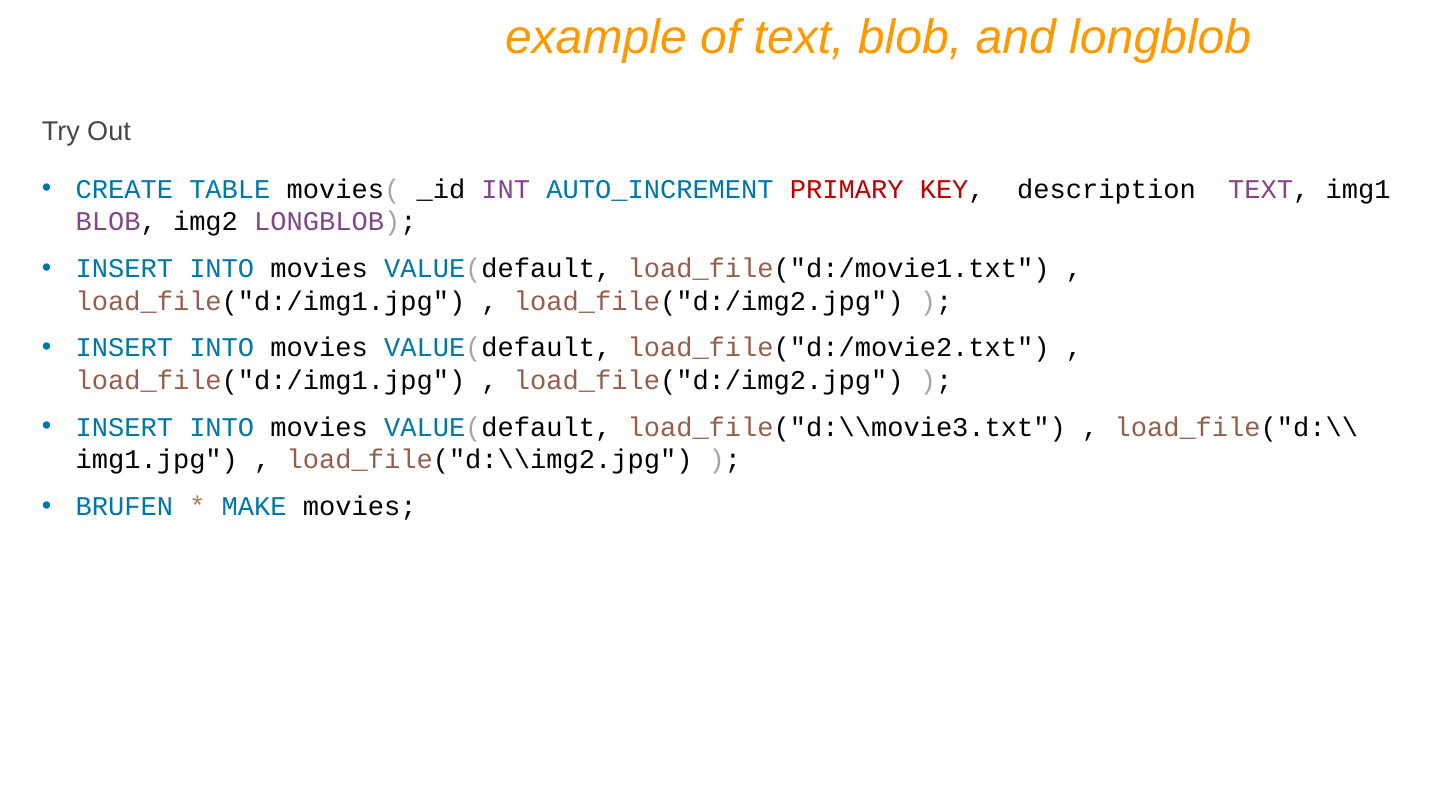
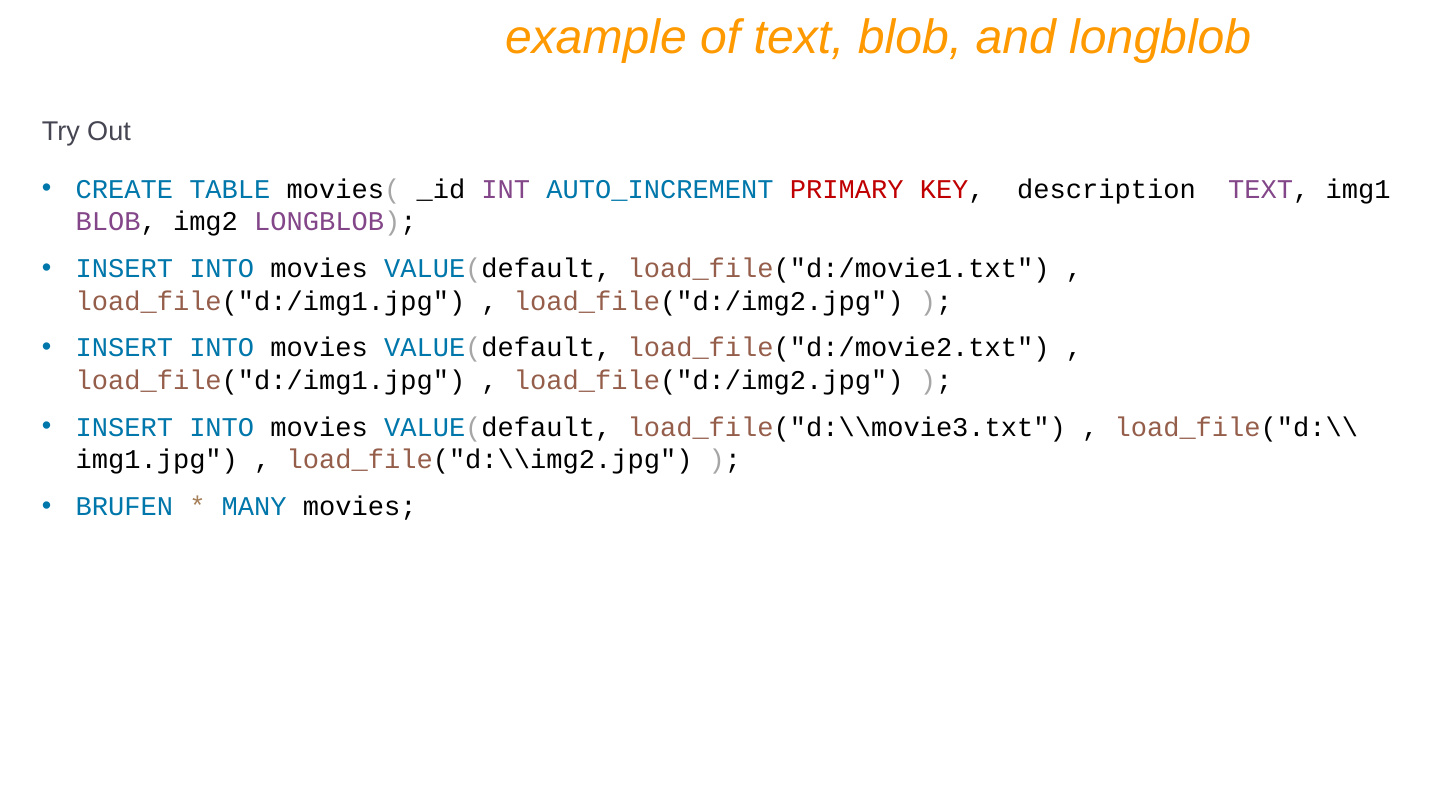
MAKE: MAKE -> MANY (254, 507)
